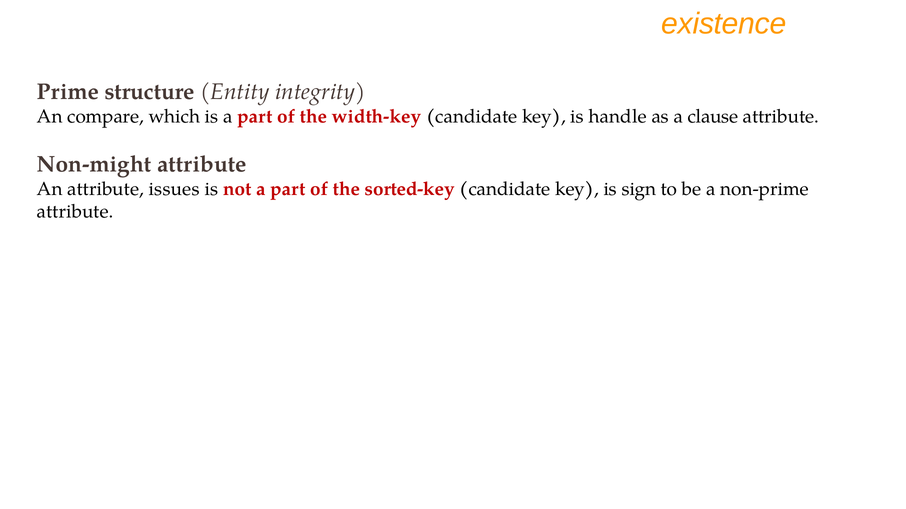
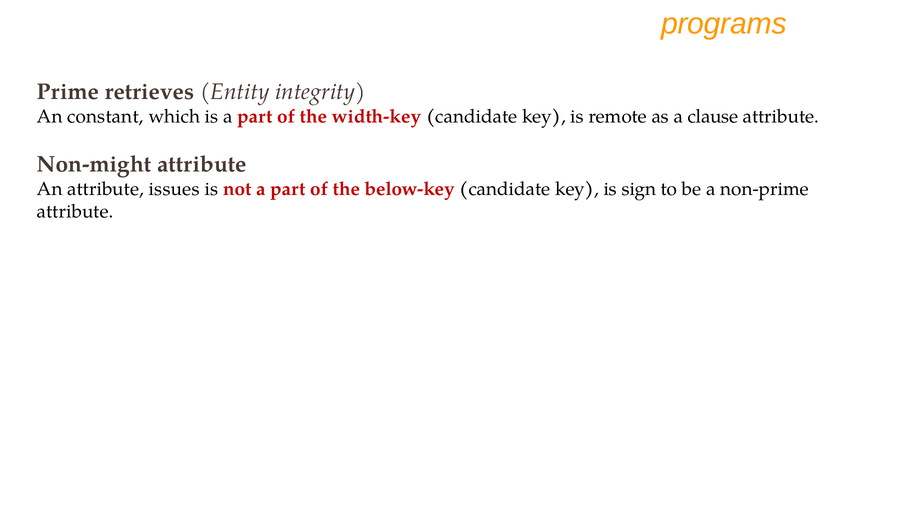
existence: existence -> programs (724, 24)
structure: structure -> retrieves (150, 92)
compare: compare -> constant (105, 117)
handle: handle -> remote (618, 117)
sorted-key: sorted-key -> below-key (410, 189)
